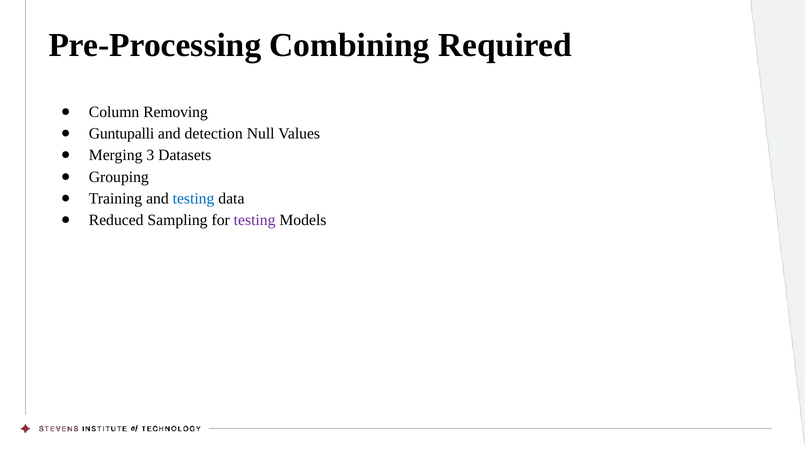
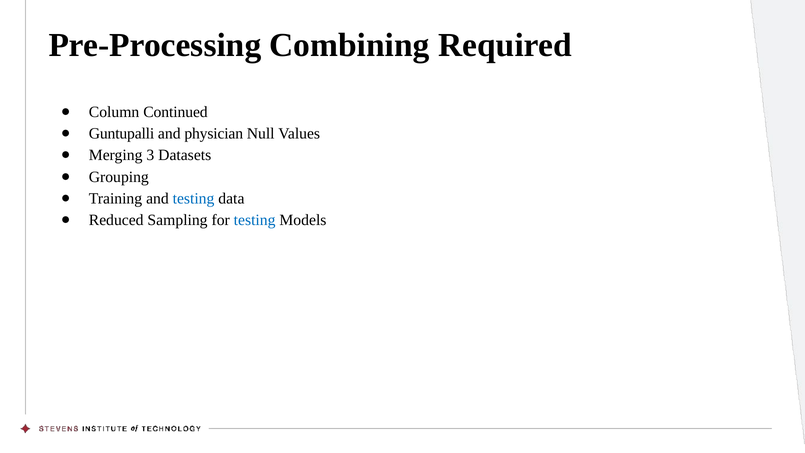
Removing: Removing -> Continued (175, 112)
detection: detection -> physician (214, 134)
testing colour: purple -> blue (255, 220)
